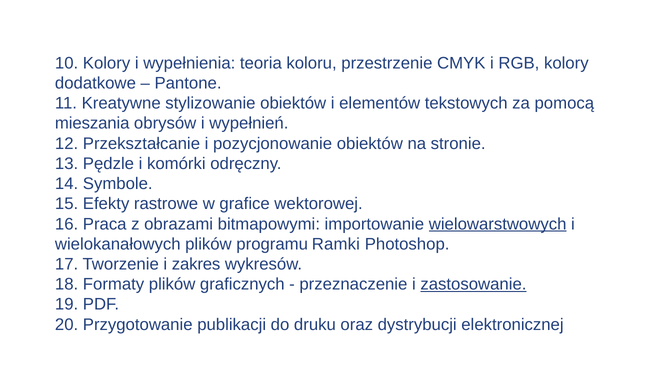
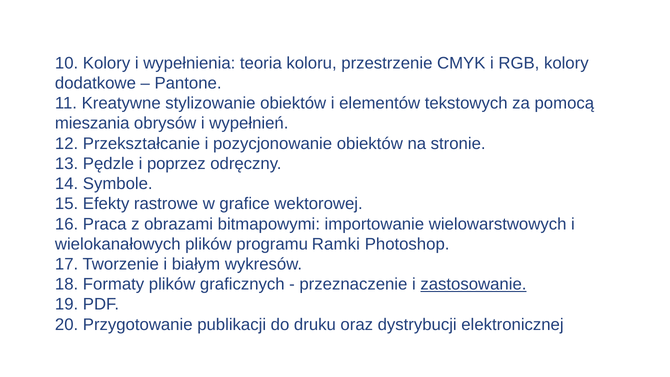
komórki: komórki -> poprzez (176, 164)
wielowarstwowych underline: present -> none (498, 224)
zakres: zakres -> białym (196, 264)
